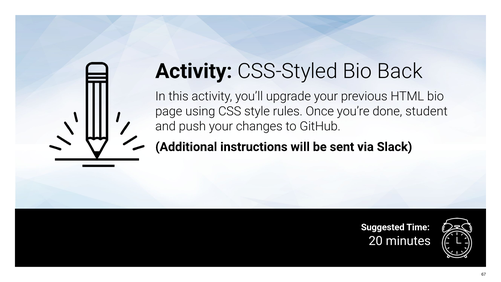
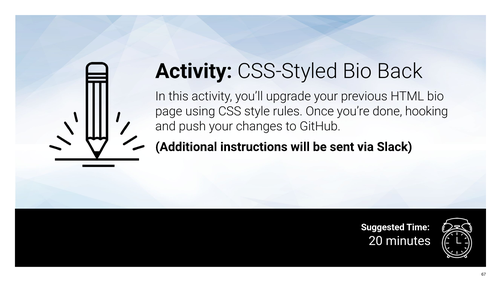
student: student -> hooking (427, 111)
